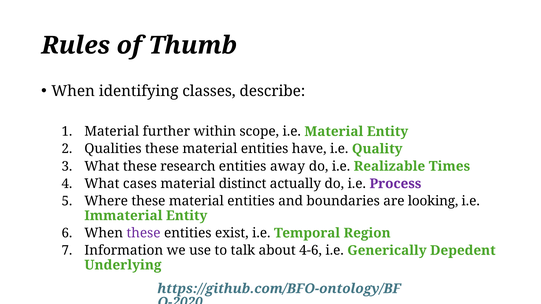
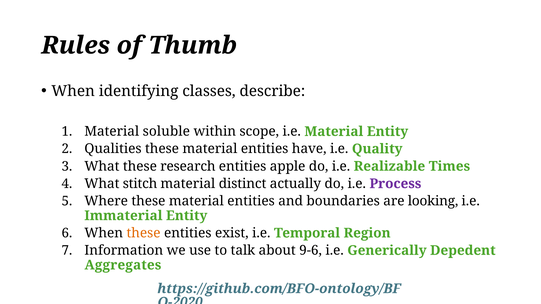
further: further -> soluble (166, 132)
away: away -> apple (288, 166)
cases: cases -> stitch (140, 184)
these colour: purple -> orange (144, 233)
4-6: 4-6 -> 9-6 (311, 251)
Underlying: Underlying -> Aggregates (123, 265)
